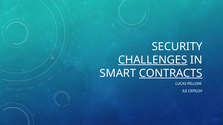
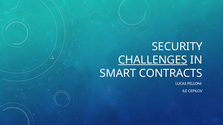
CONTRACTS underline: present -> none (171, 73)
